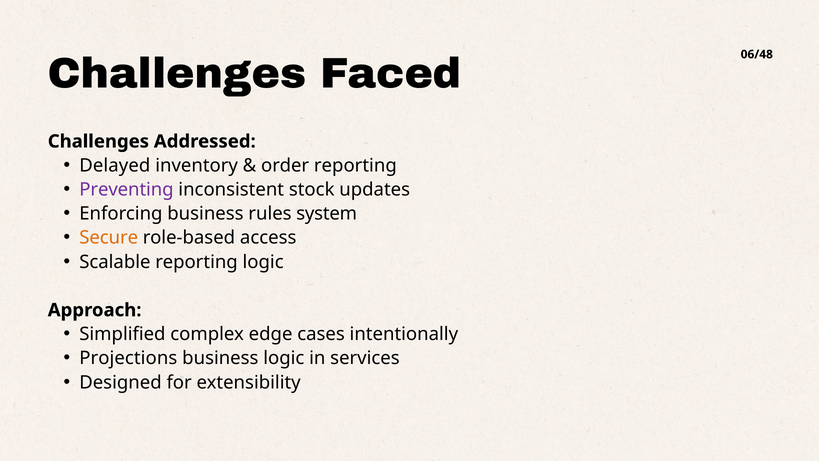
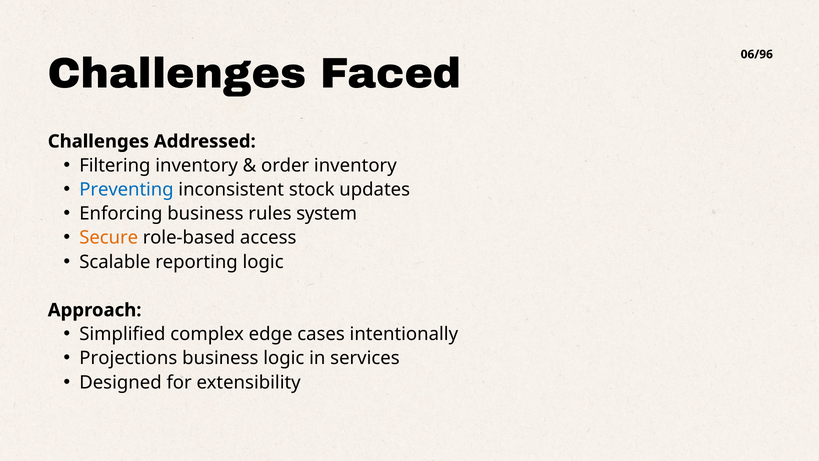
06/48: 06/48 -> 06/96 (757, 54)
Delayed: Delayed -> Filtering (115, 165)
order reporting: reporting -> inventory (355, 165)
Preventing colour: purple -> blue (126, 190)
